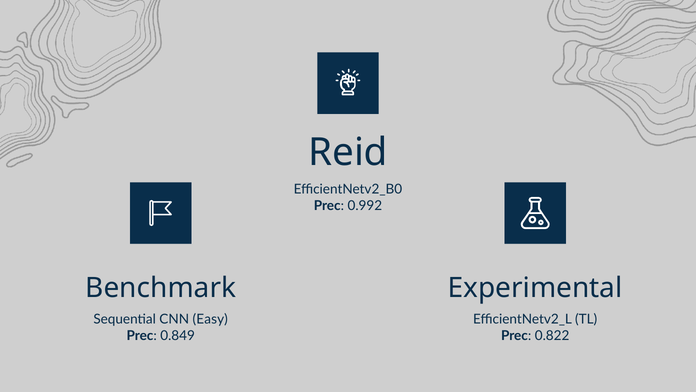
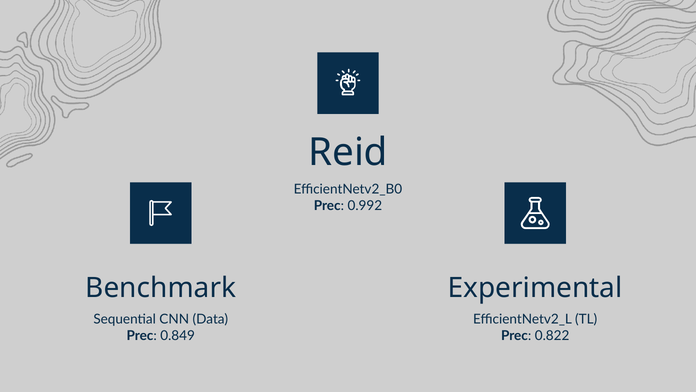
Easy: Easy -> Data (210, 319)
